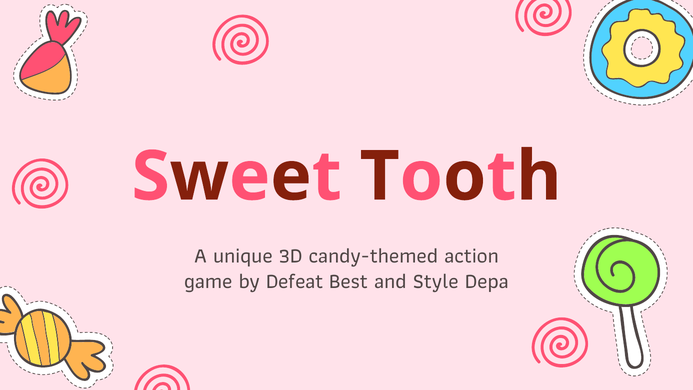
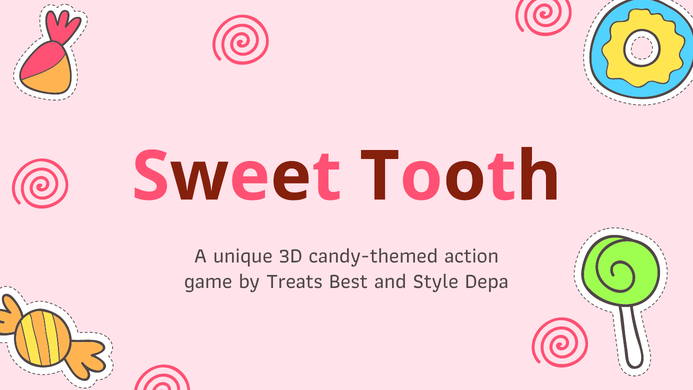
Defeat: Defeat -> Treats (295, 281)
